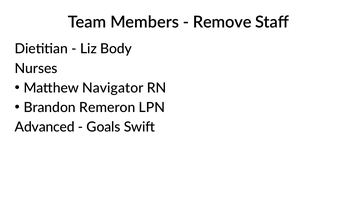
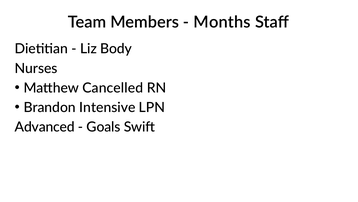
Remove: Remove -> Months (222, 22)
Navigator: Navigator -> Cancelled (113, 88)
Remeron: Remeron -> Intensive (107, 107)
